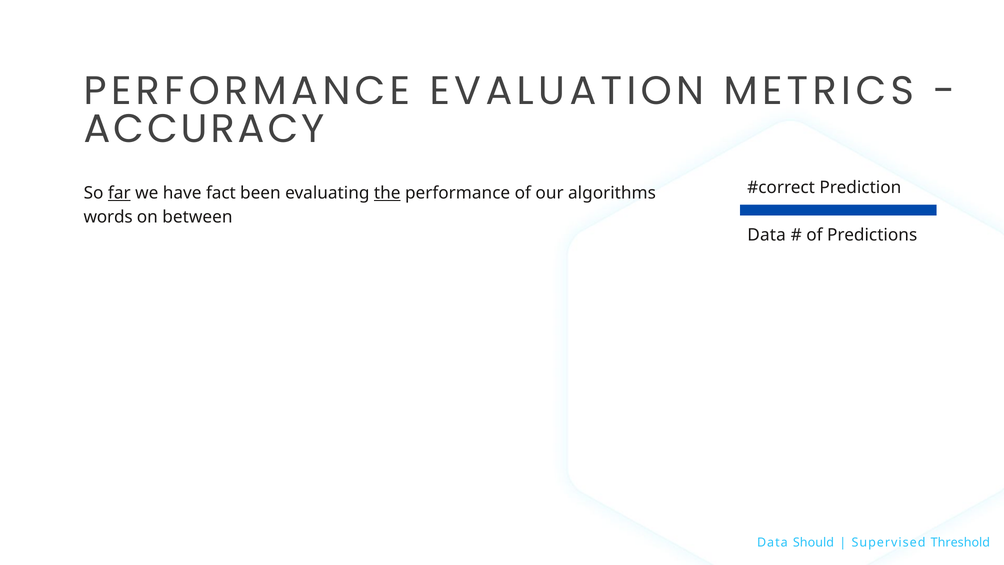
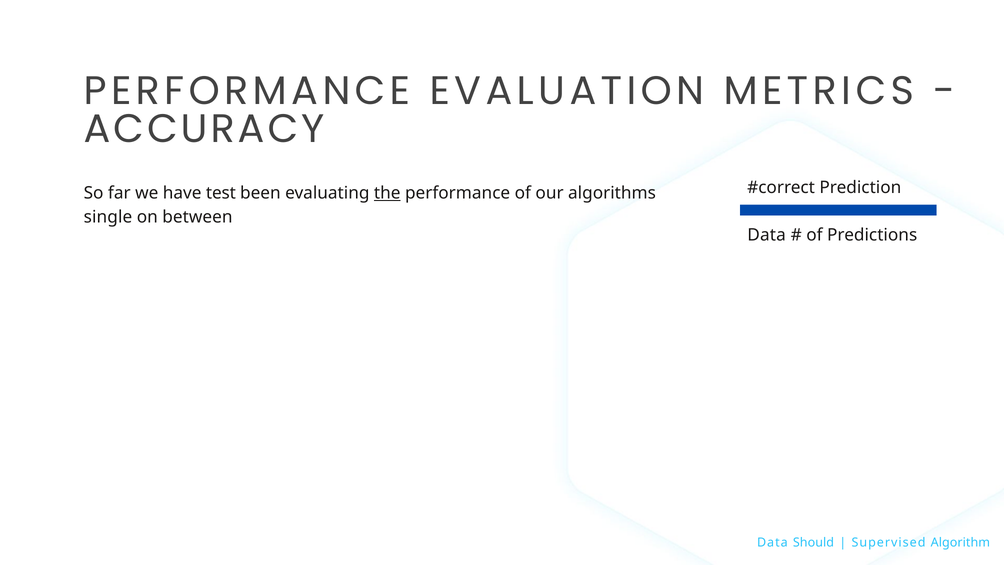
far underline: present -> none (119, 193)
fact: fact -> test (221, 193)
words: words -> single (108, 217)
Threshold: Threshold -> Algorithm (960, 542)
